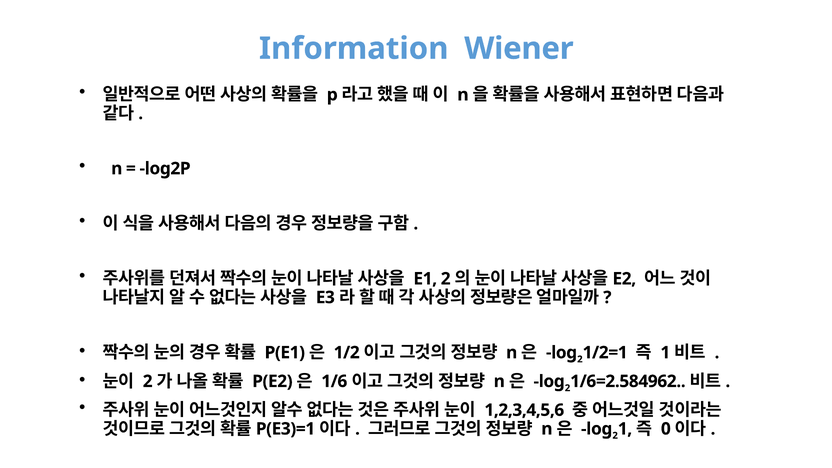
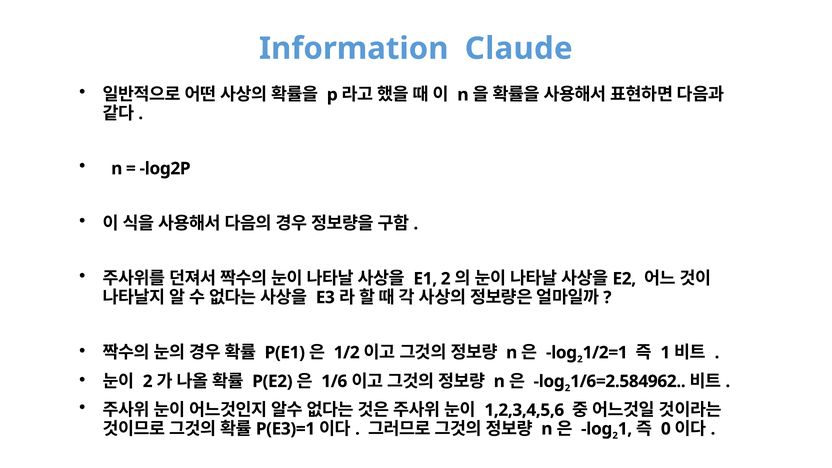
Wiener: Wiener -> Claude (519, 49)
